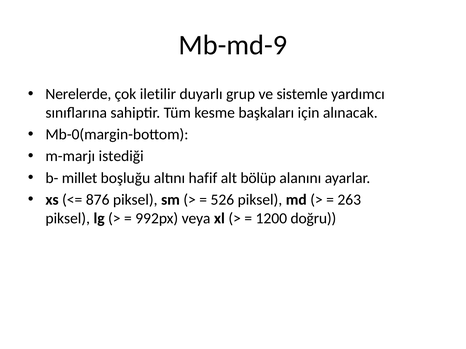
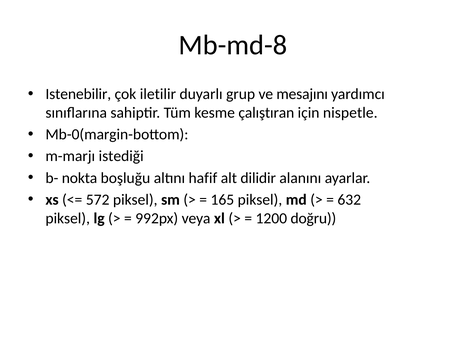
Mb-md-9: Mb-md-9 -> Mb-md-8 (233, 45)
Nerelerde: Nerelerde -> Istenebilir (78, 94)
sistemle: sistemle -> mesajını (302, 94)
başkaları: başkaları -> çalıştıran (266, 113)
alınacak: alınacak -> nispetle (350, 113)
millet: millet -> nokta (80, 178)
bölüp: bölüp -> dilidir (258, 178)
876: 876 -> 572 (98, 200)
526: 526 -> 165 (222, 200)
263: 263 -> 632 (349, 200)
